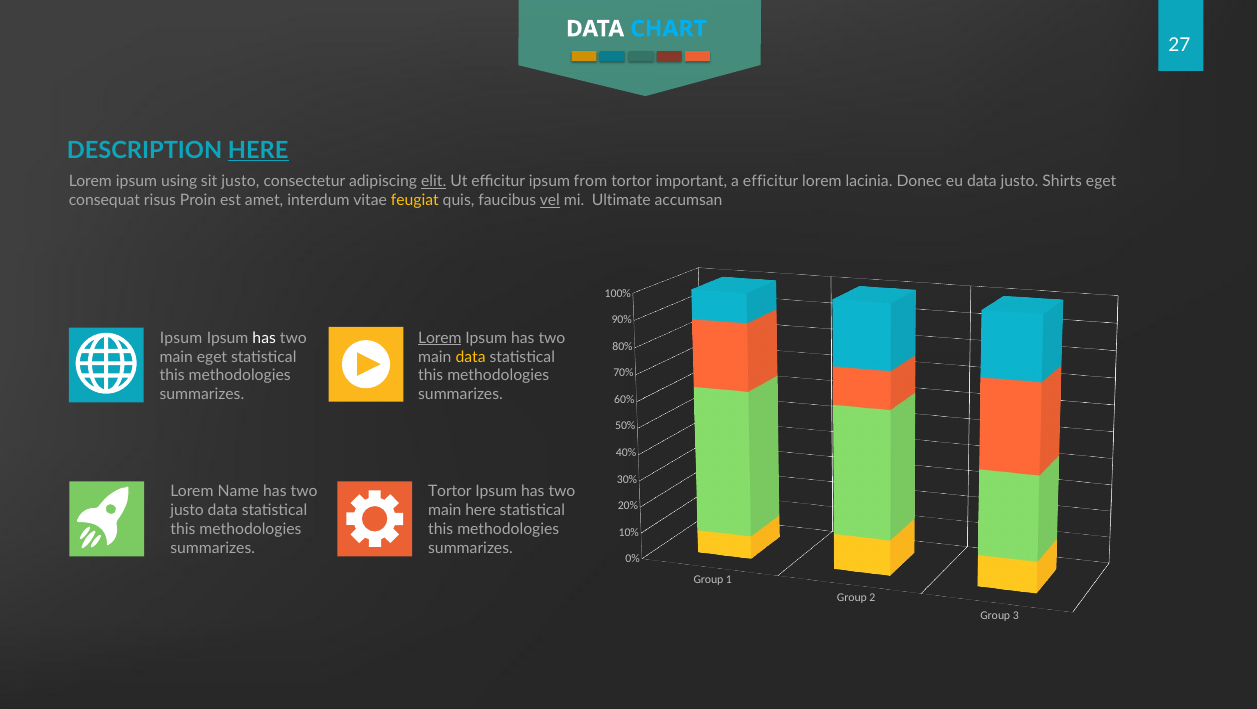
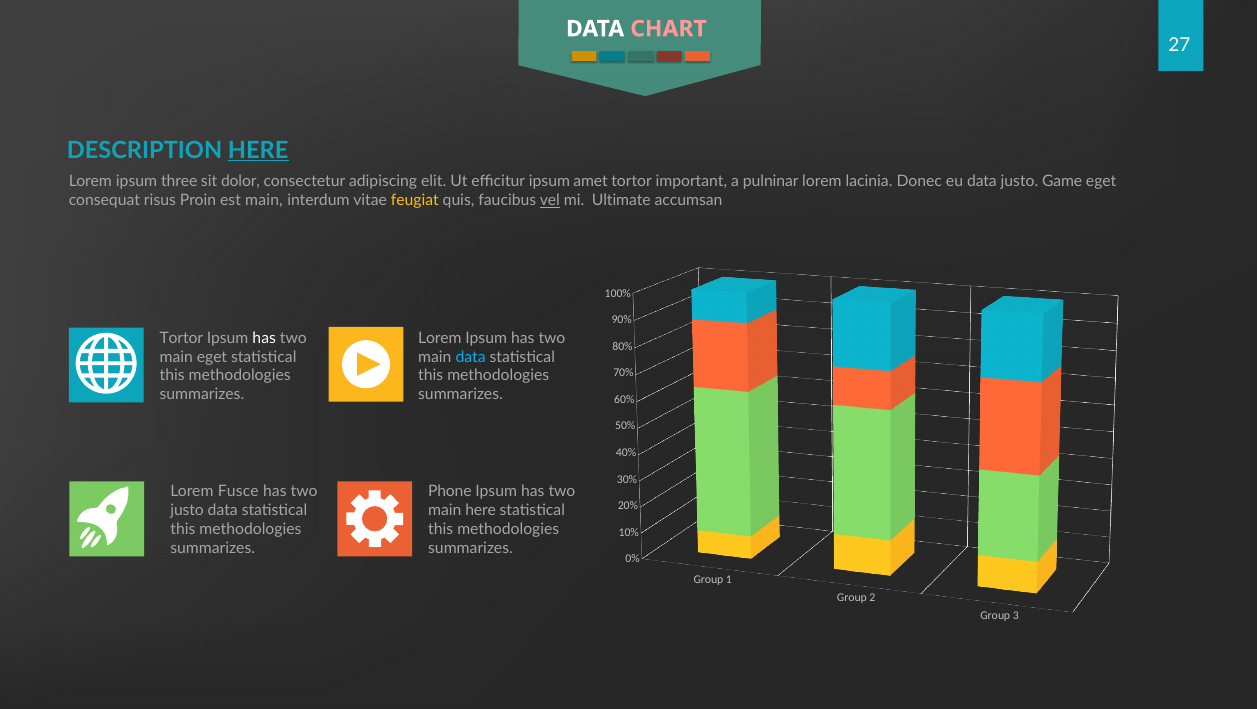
CHART colour: light blue -> pink (669, 29)
using: using -> three (179, 182)
sit justo: justo -> dolor (240, 182)
elit underline: present -> none (434, 182)
from: from -> amet (591, 182)
a efficitur: efficitur -> pulninar (771, 182)
Shirts: Shirts -> Game (1062, 182)
est amet: amet -> main (264, 201)
Ipsum: Ipsum -> Tortor (181, 338)
Lorem underline: present -> none (440, 338)
data colour: yellow -> light blue (471, 357)
Name: Name -> Fusce (238, 492)
Tortor: Tortor -> Phone (450, 492)
